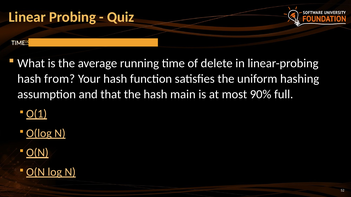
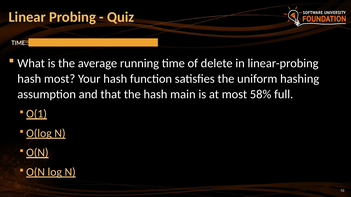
hash from: from -> most (60, 79)
90%: 90% -> 58% (261, 95)
